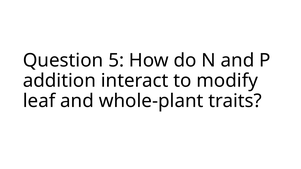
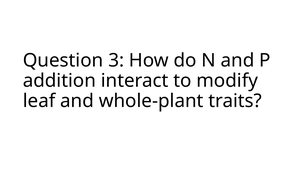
5: 5 -> 3 (116, 61)
